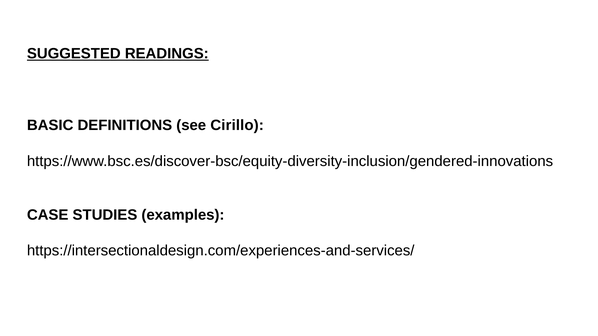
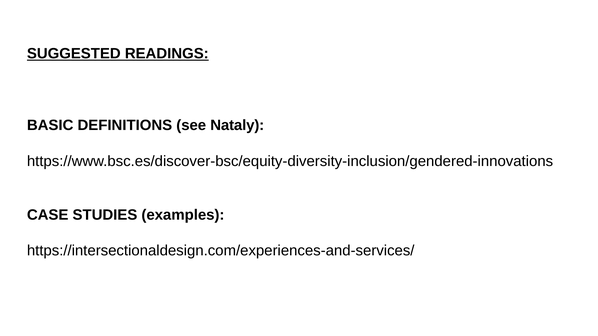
Cirillo: Cirillo -> Nataly (237, 125)
